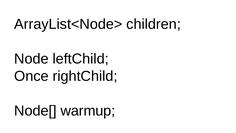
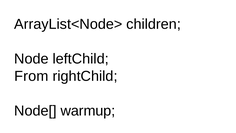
Once: Once -> From (31, 76)
